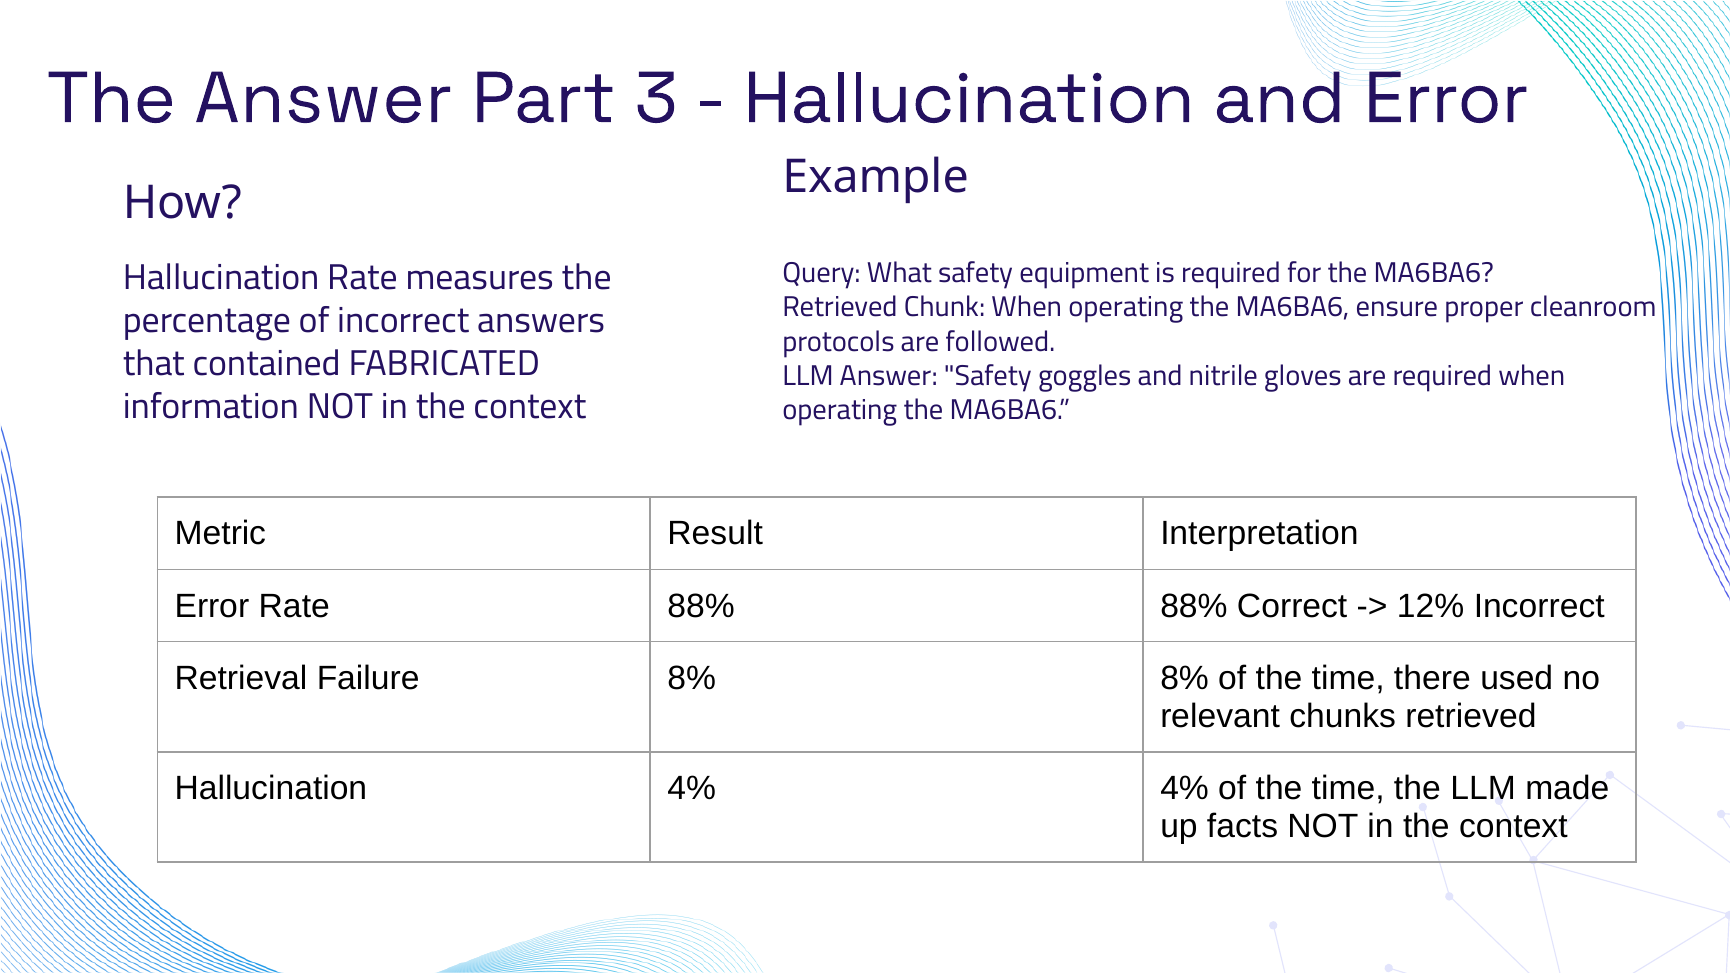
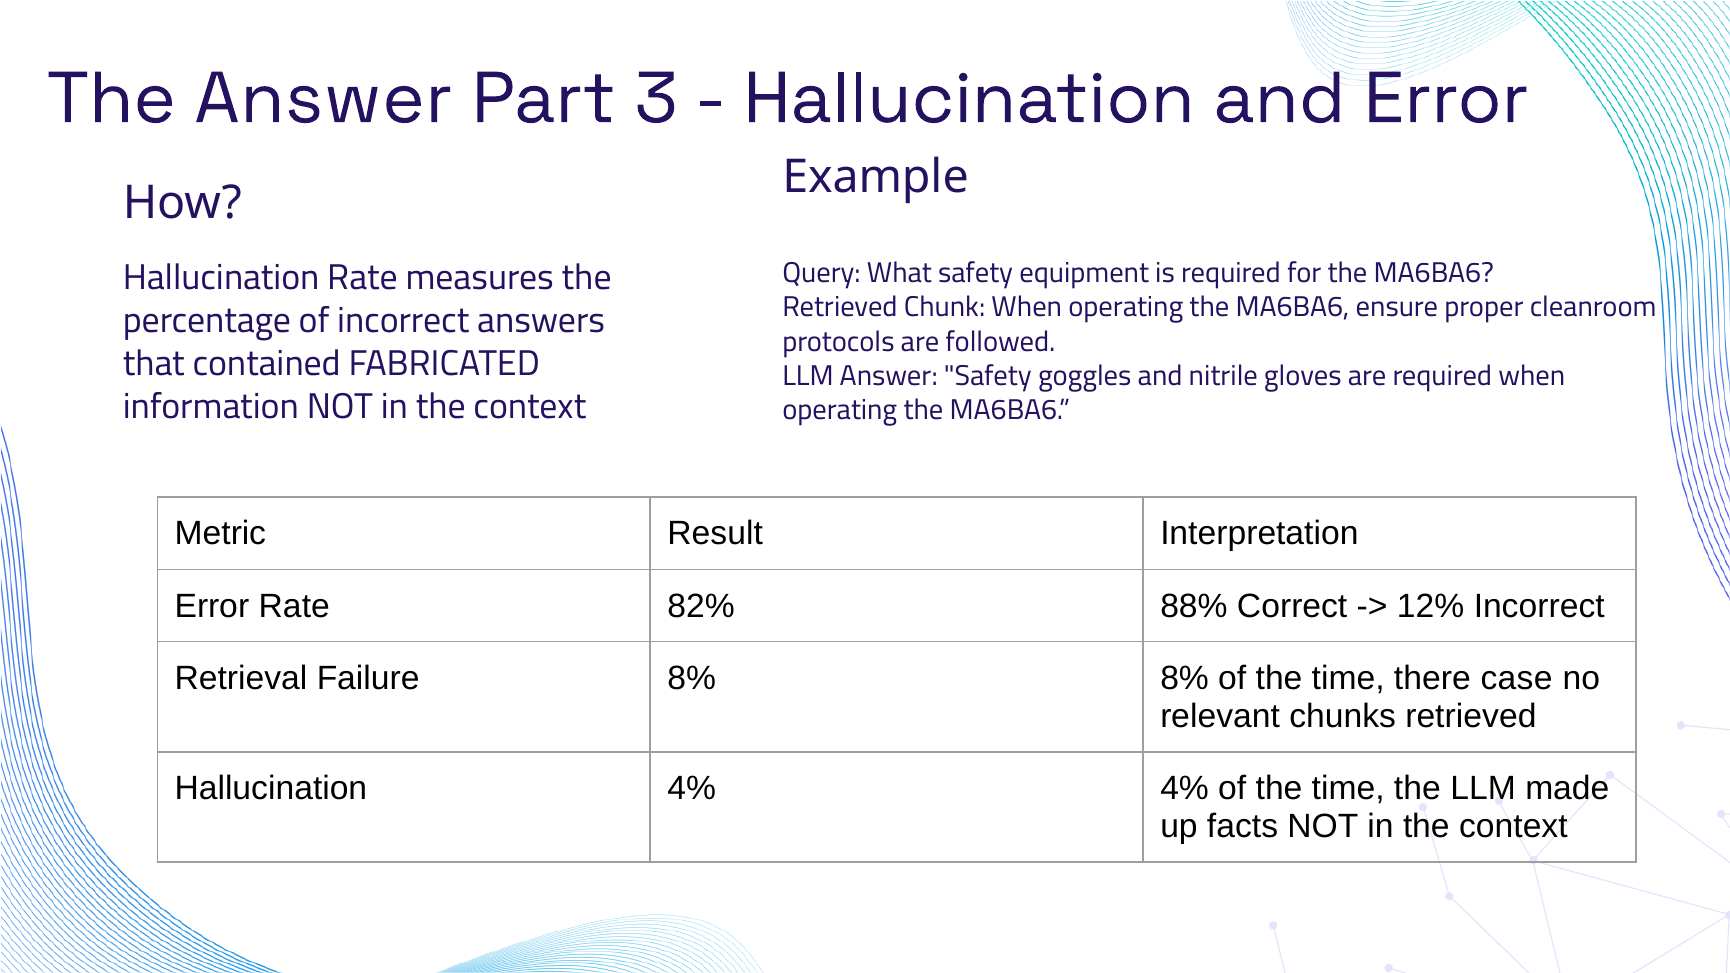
Rate 88%: 88% -> 82% (701, 606)
used: used -> case (1517, 679)
